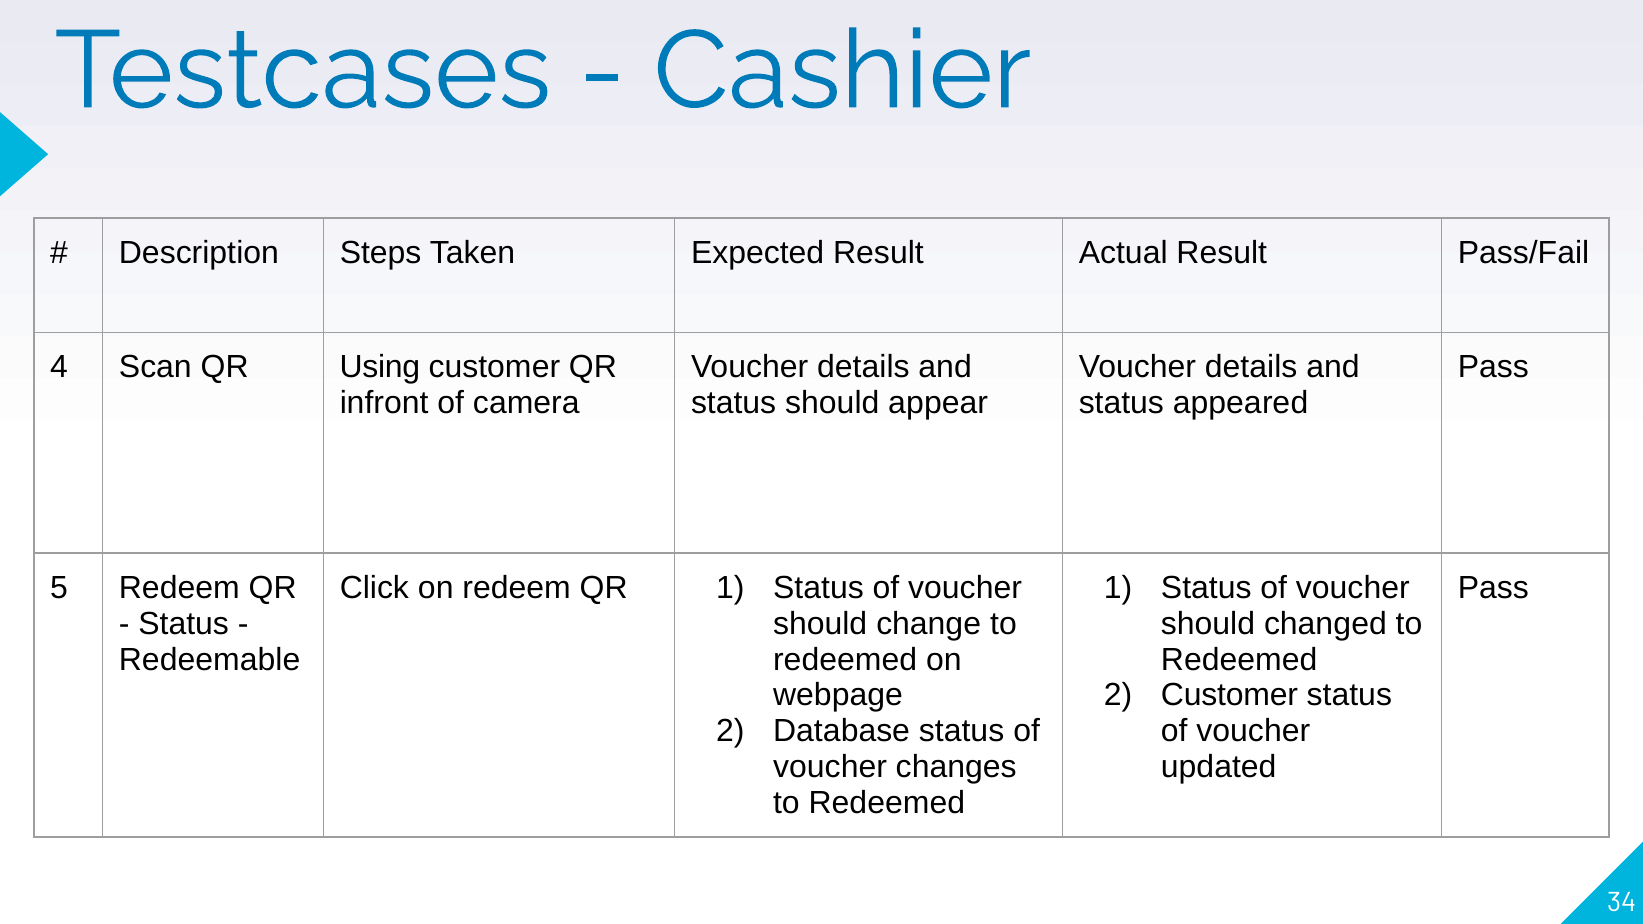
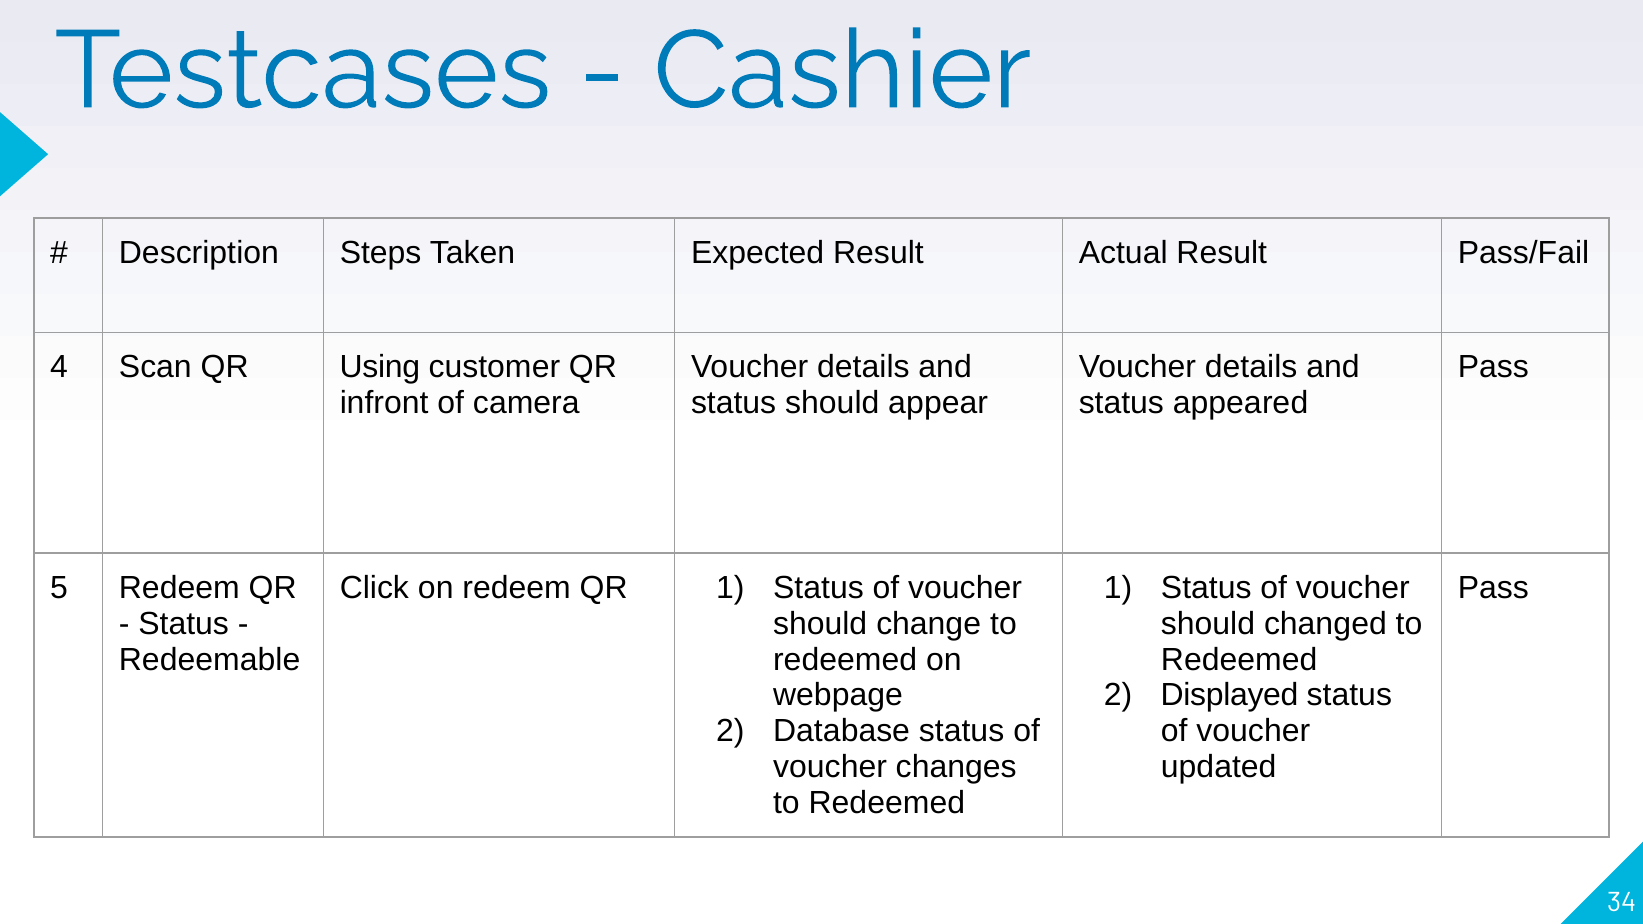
Customer: Customer -> Displayed (1230, 696)
